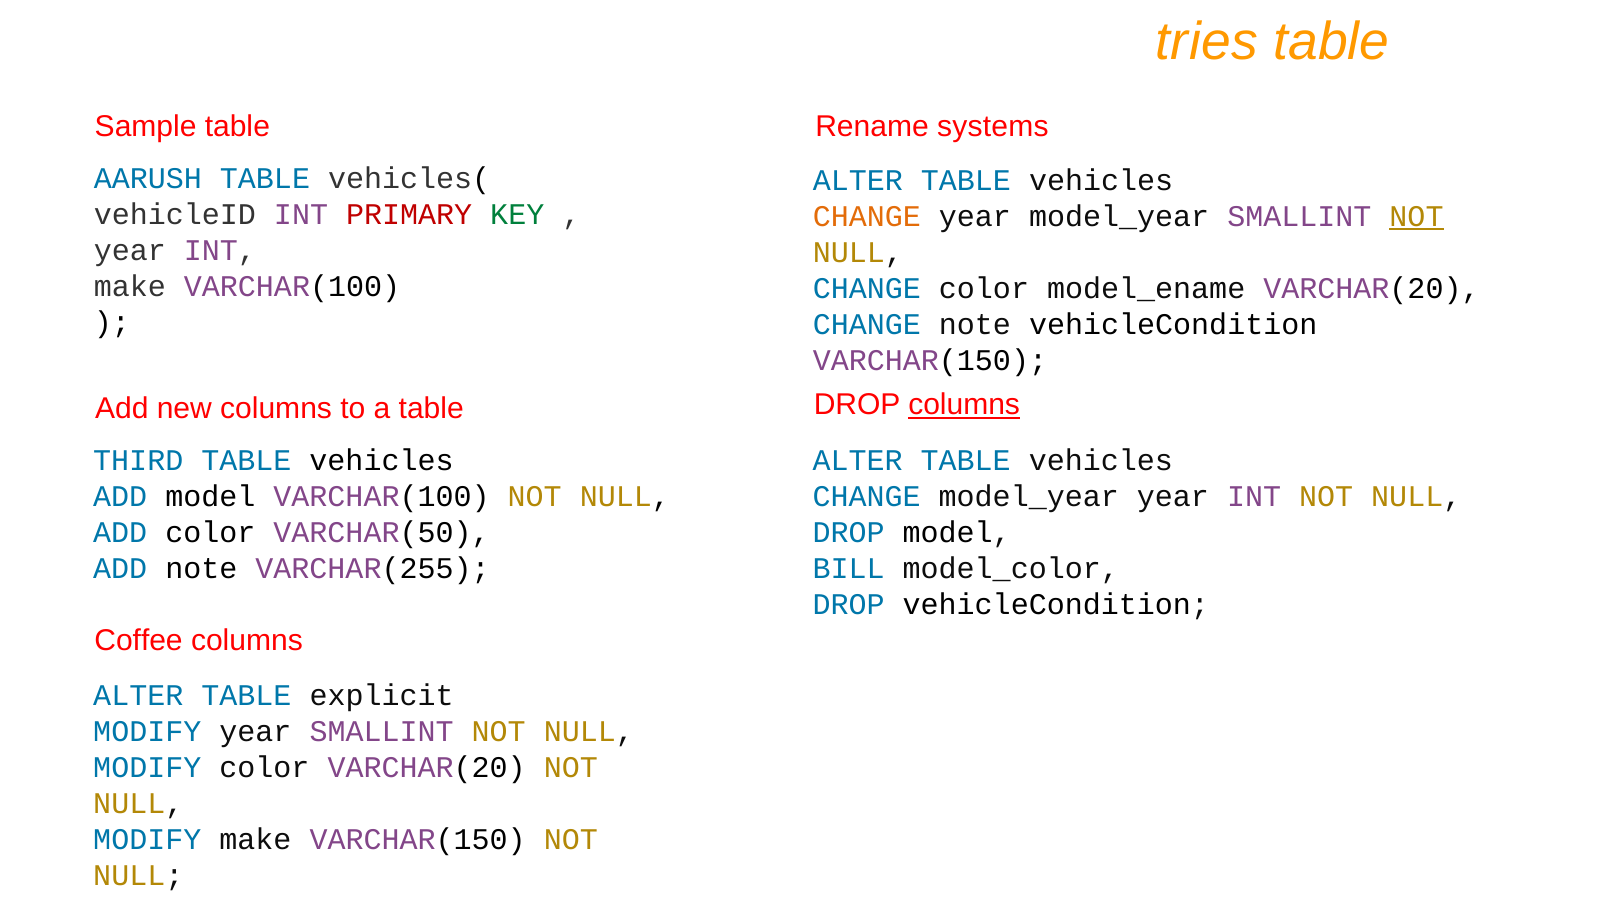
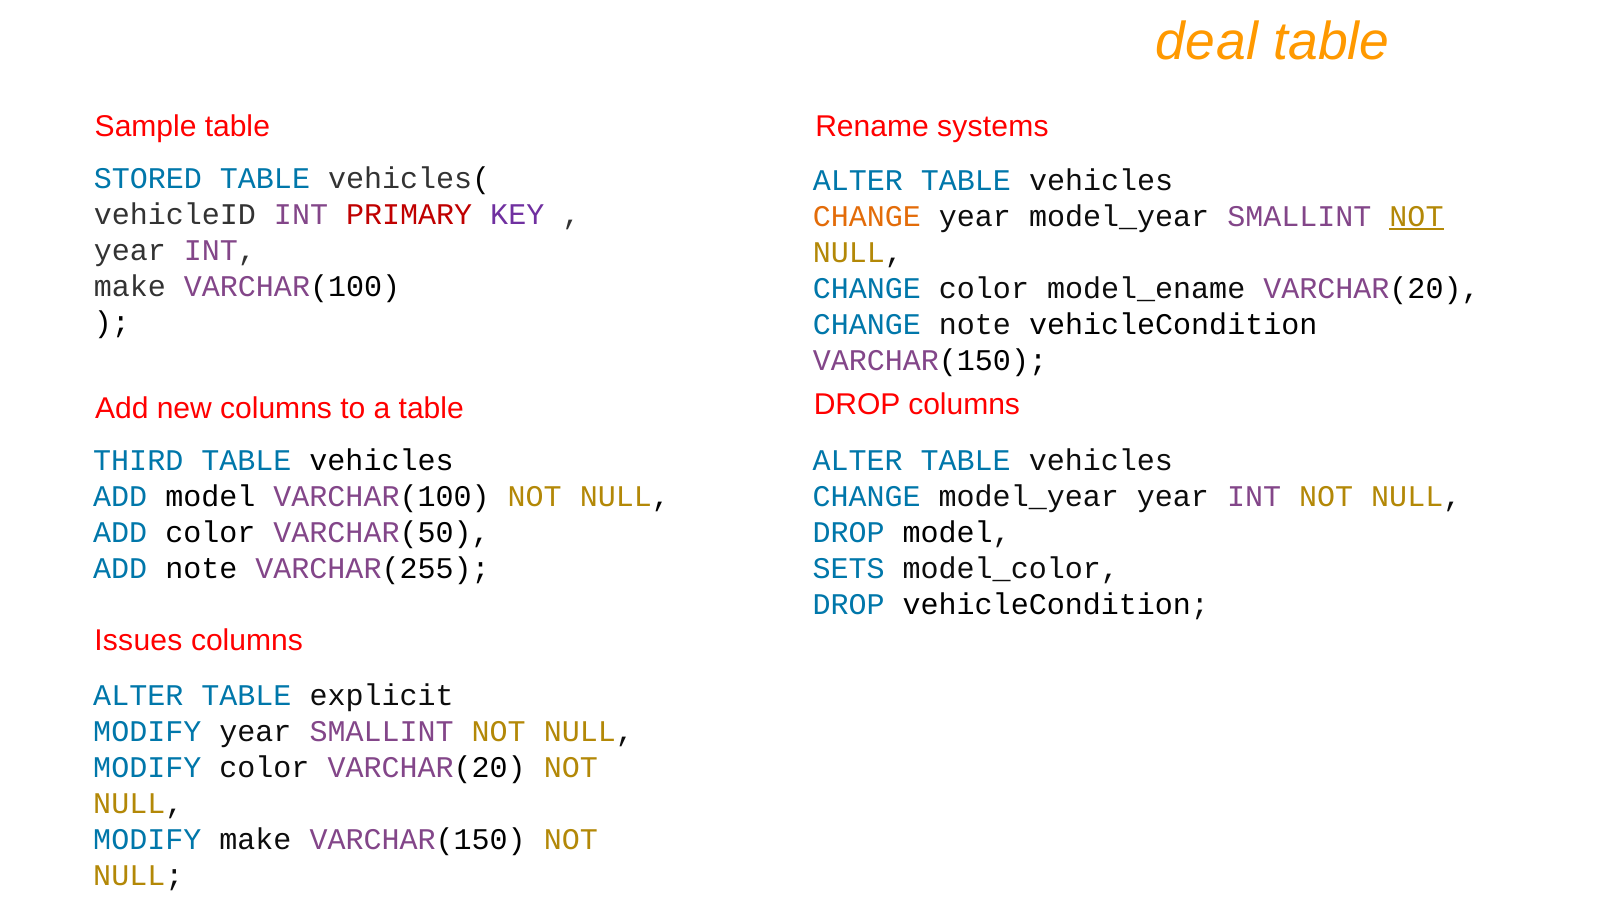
tries: tries -> deal (1207, 42)
AARUSH: AARUSH -> STORED (148, 178)
KEY colour: green -> purple (517, 214)
columns underline: present -> none (964, 405)
BILL: BILL -> SETS (849, 569)
Coffee: Coffee -> Issues (138, 640)
